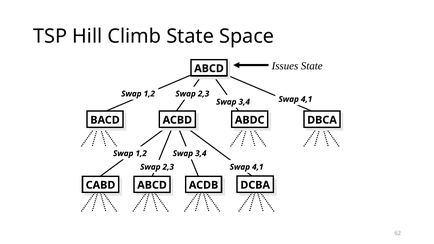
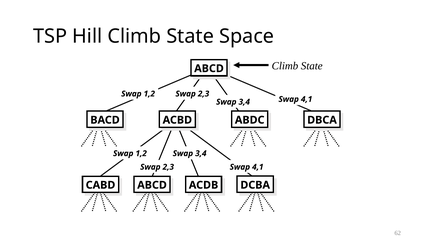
Issues: Issues -> Climb (285, 66)
